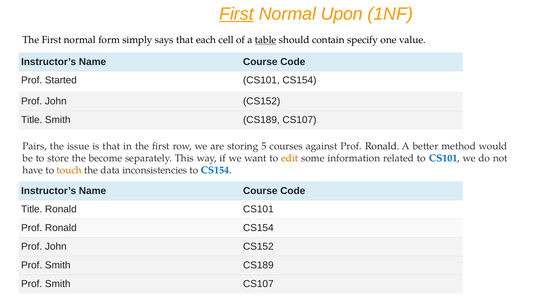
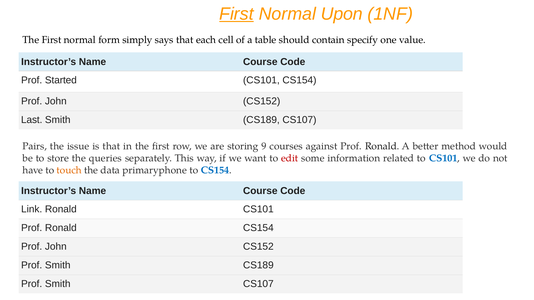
table underline: present -> none (266, 40)
Title: Title -> Last (32, 120)
5: 5 -> 9 (264, 146)
become: become -> queries (105, 158)
edit colour: orange -> red (290, 158)
inconsistencies: inconsistencies -> primaryphone (155, 170)
Title: Title -> Link (32, 210)
